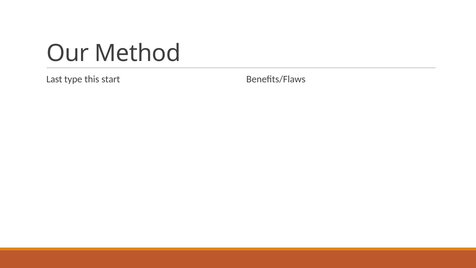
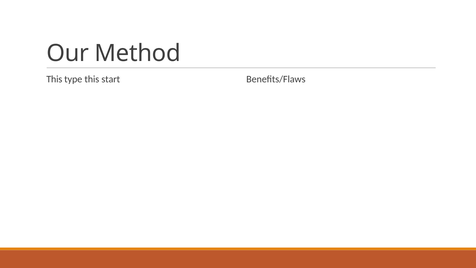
Last: Last -> This (54, 79)
